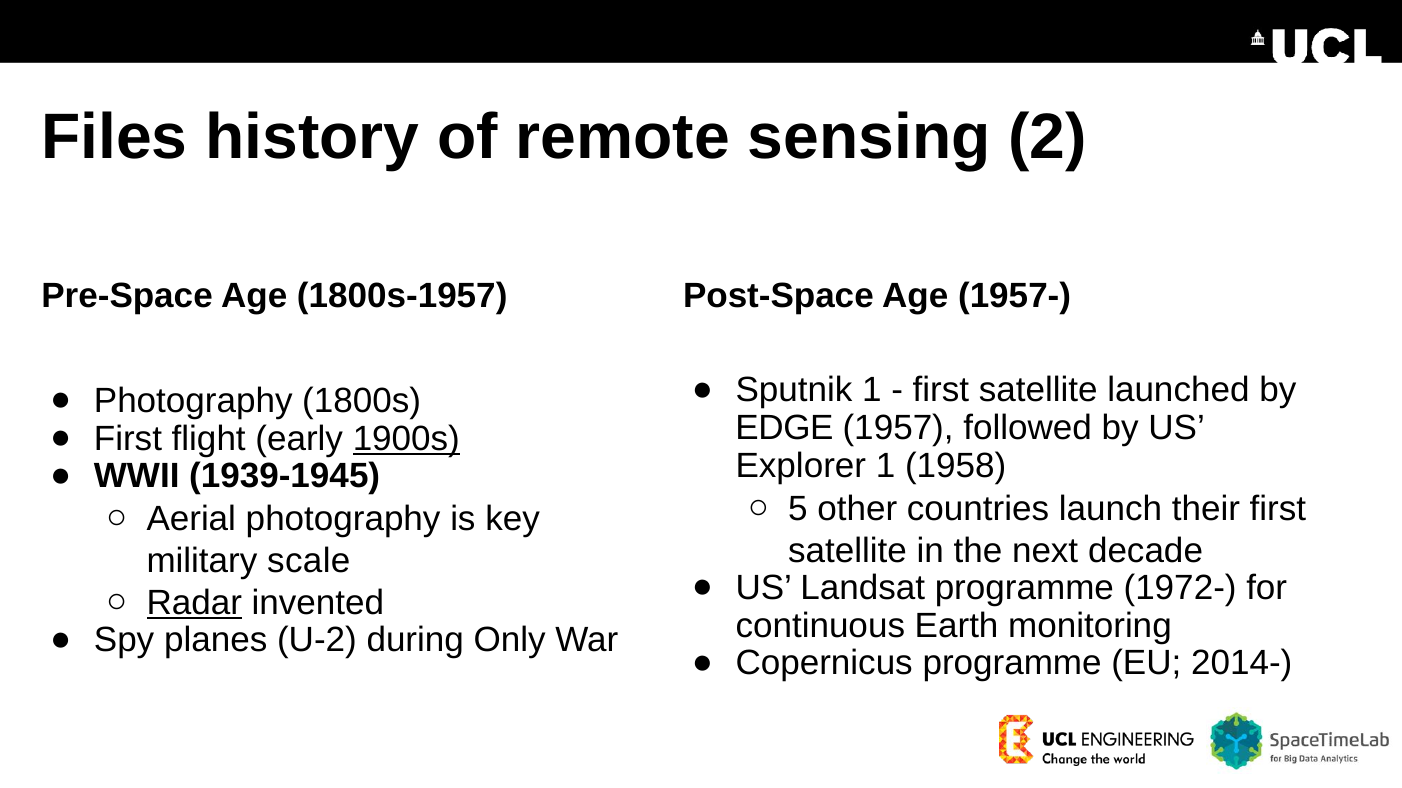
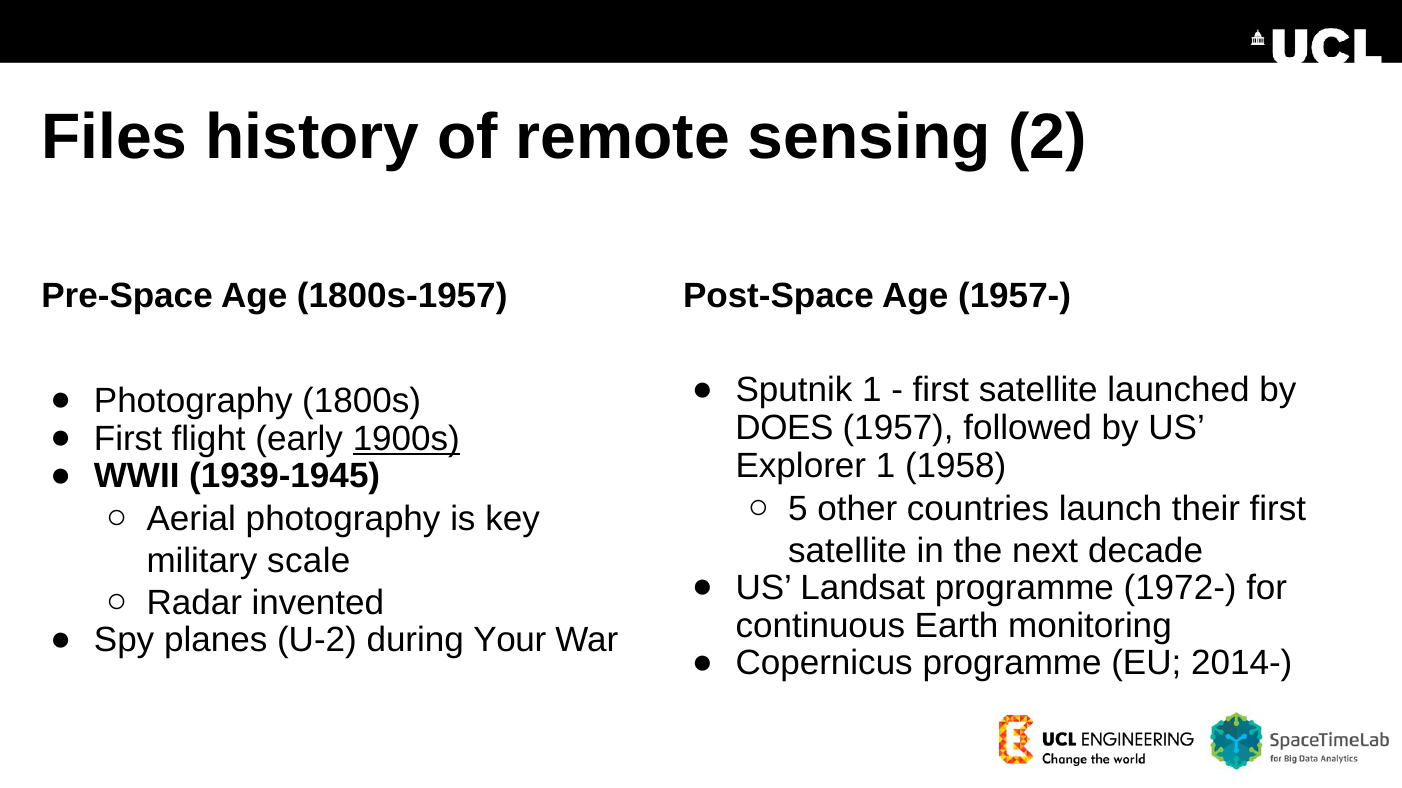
EDGE: EDGE -> DOES (784, 428)
Radar underline: present -> none (194, 603)
Only: Only -> Your (510, 641)
